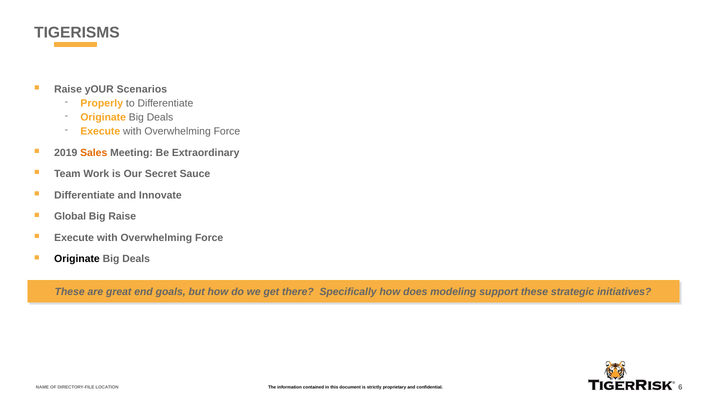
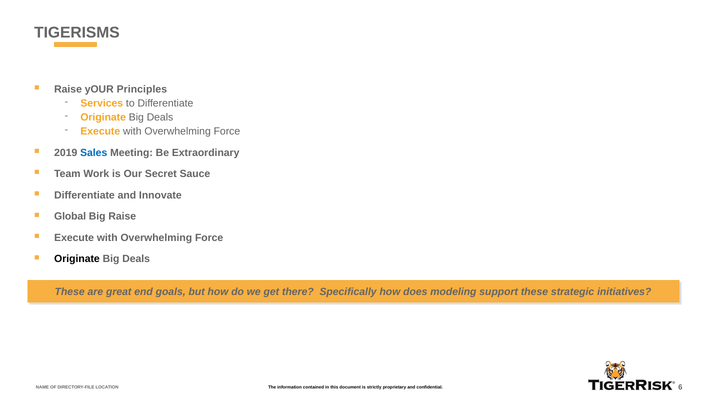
Scenarios: Scenarios -> Principles (142, 89)
Properly: Properly -> Services (102, 103)
Sales colour: orange -> blue (94, 153)
